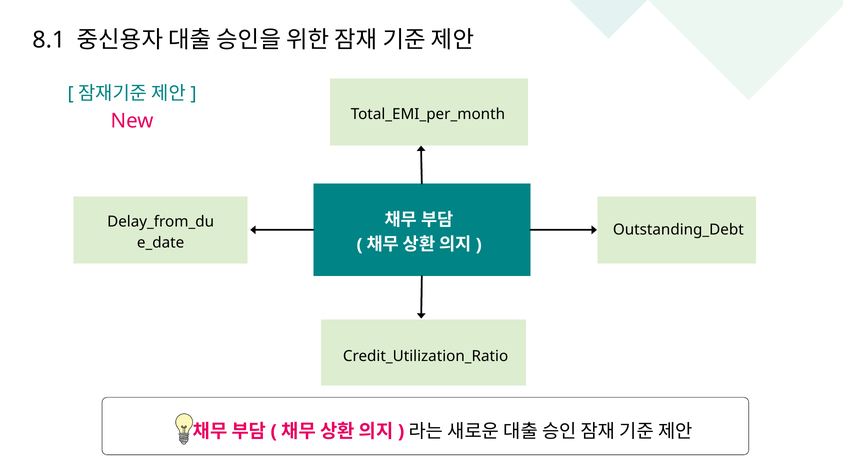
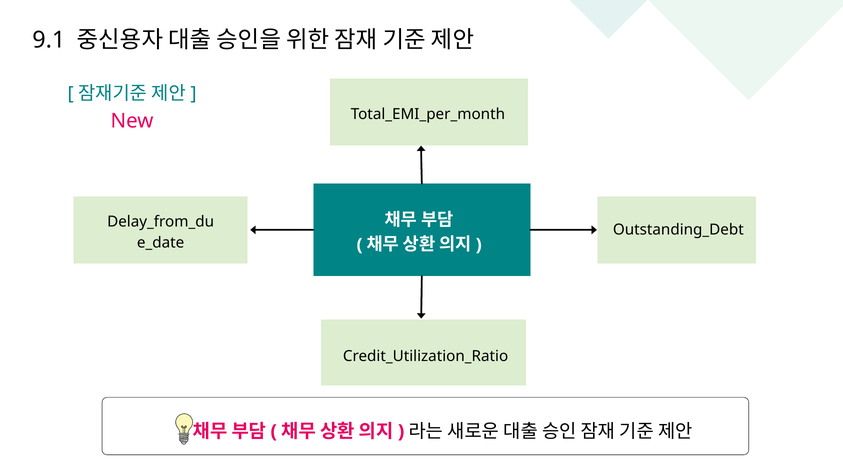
8.1: 8.1 -> 9.1 (49, 40)
